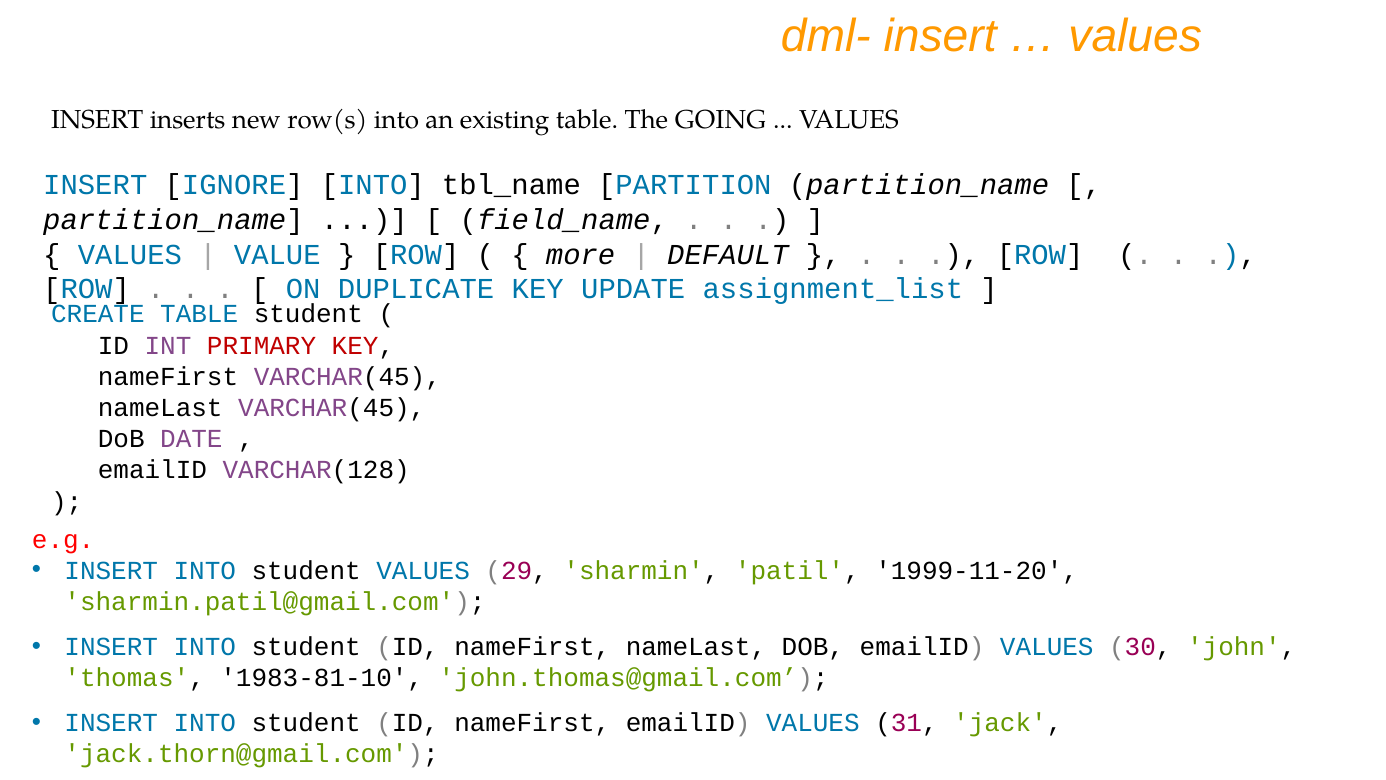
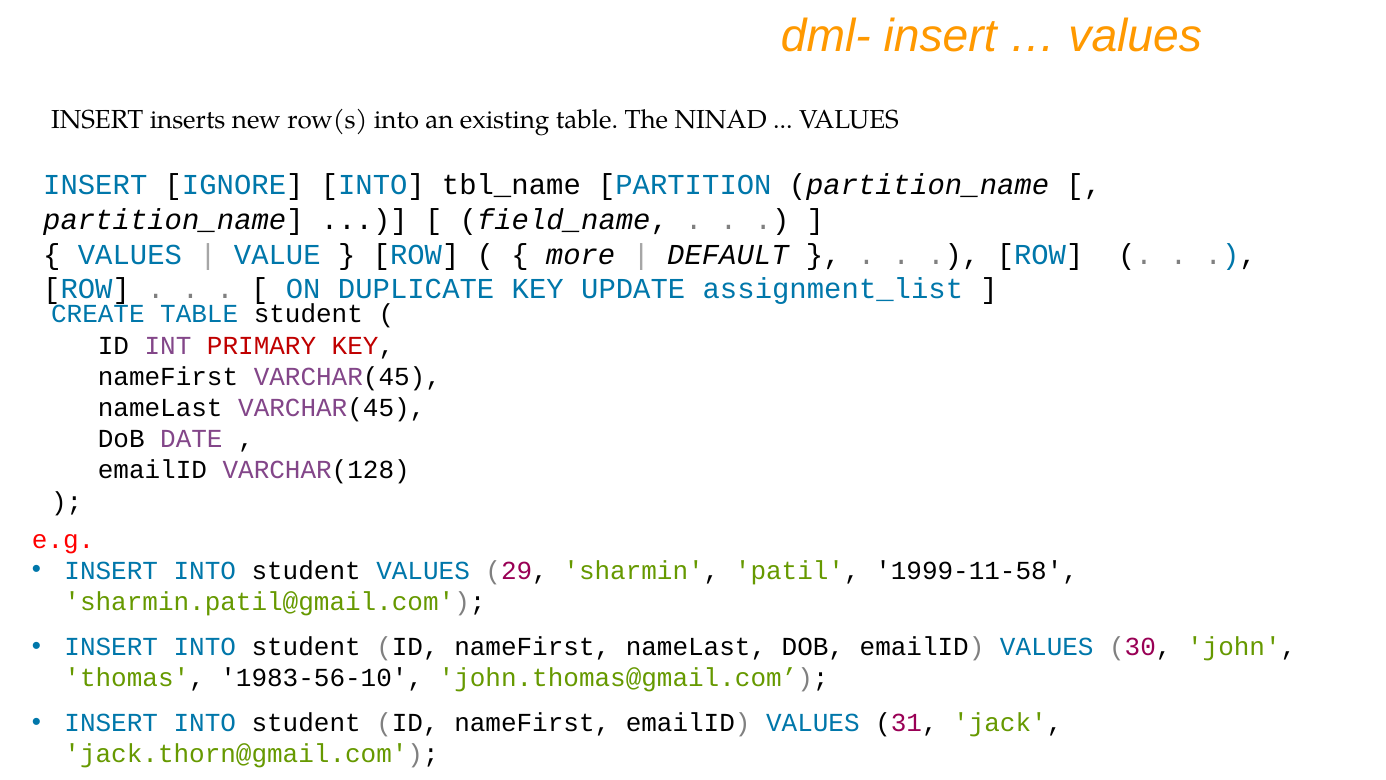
GOING: GOING -> NINAD (721, 120)
1999-11-20: 1999-11-20 -> 1999-11-58 (977, 570)
1983-81-10: 1983-81-10 -> 1983-56-10 (322, 678)
